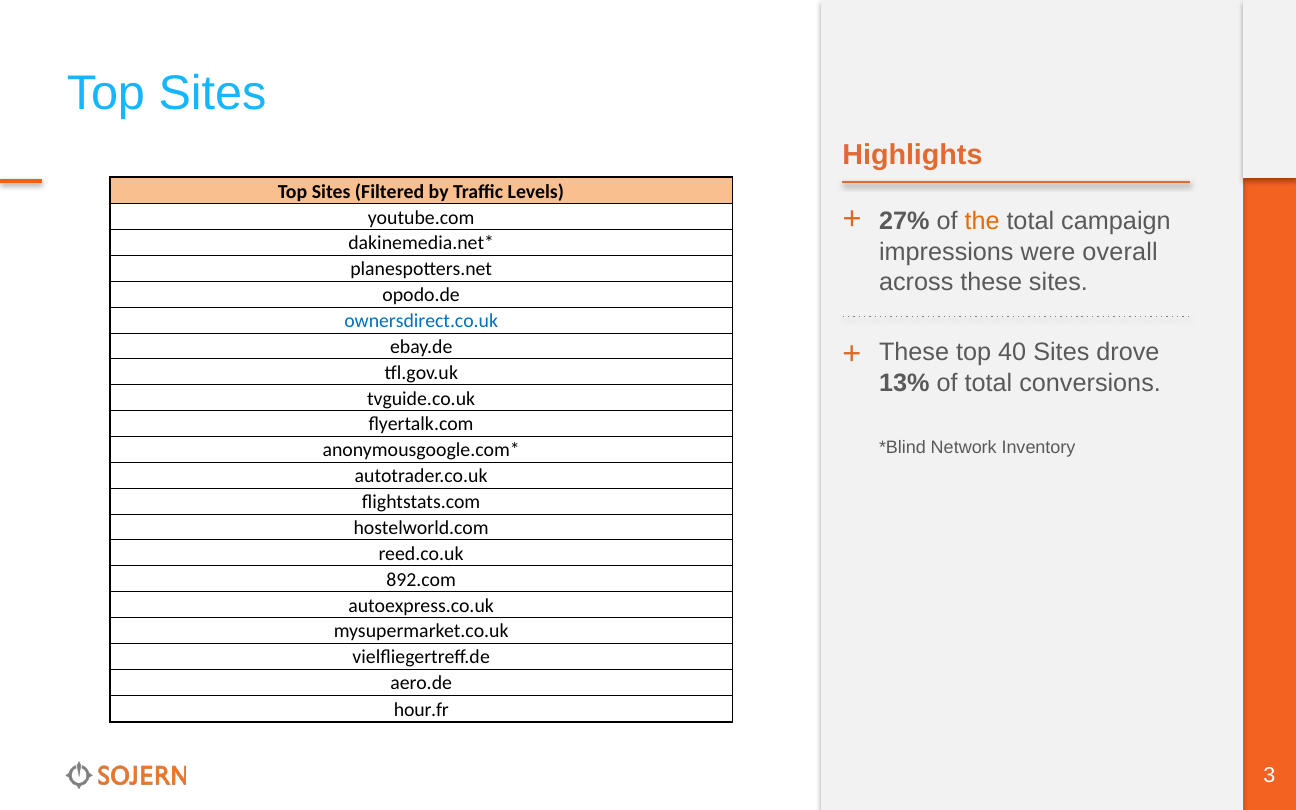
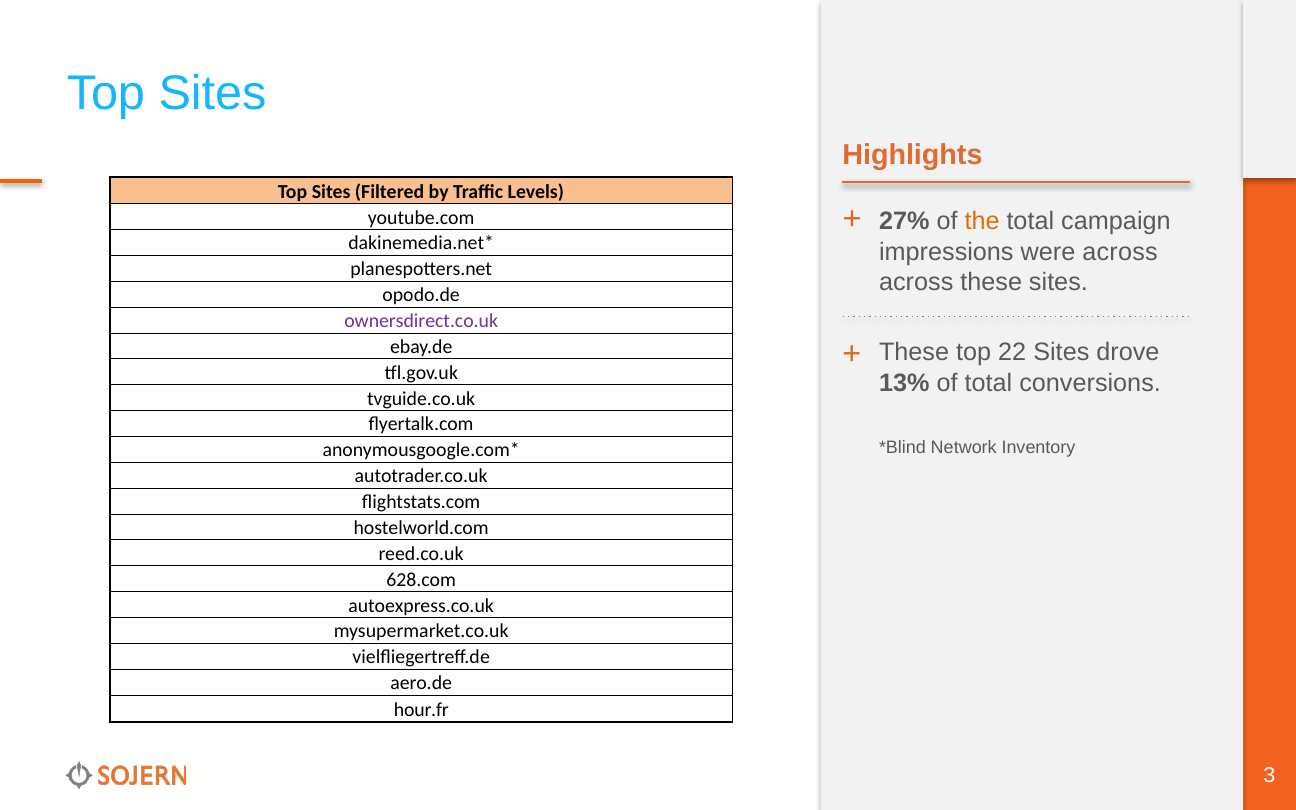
were overall: overall -> across (1120, 252)
ownersdirect.co.uk colour: blue -> purple (421, 321)
40: 40 -> 22 (1012, 353)
892.com: 892.com -> 628.com (421, 580)
